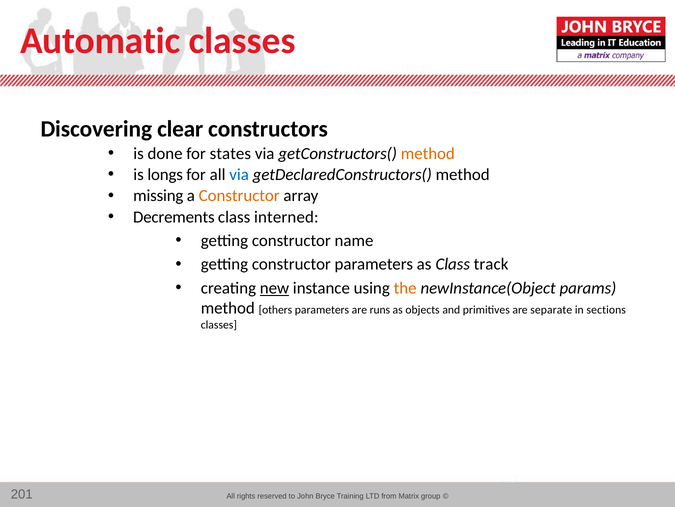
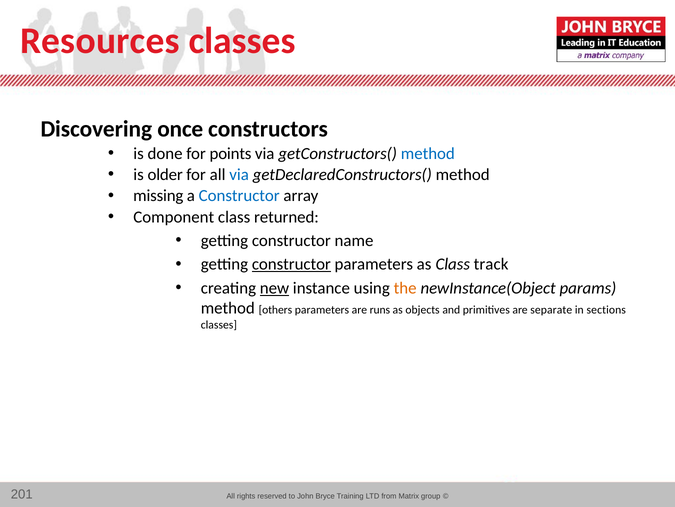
Automatic: Automatic -> Resources (100, 41)
clear: clear -> once (180, 129)
states: states -> points (231, 153)
method colour: orange -> blue (428, 153)
longs: longs -> older (165, 174)
Constructor colour: orange -> blue (239, 196)
Decrements: Decrements -> Component (174, 217)
interned: interned -> returned (286, 217)
constructor underline: none -> present (291, 264)
